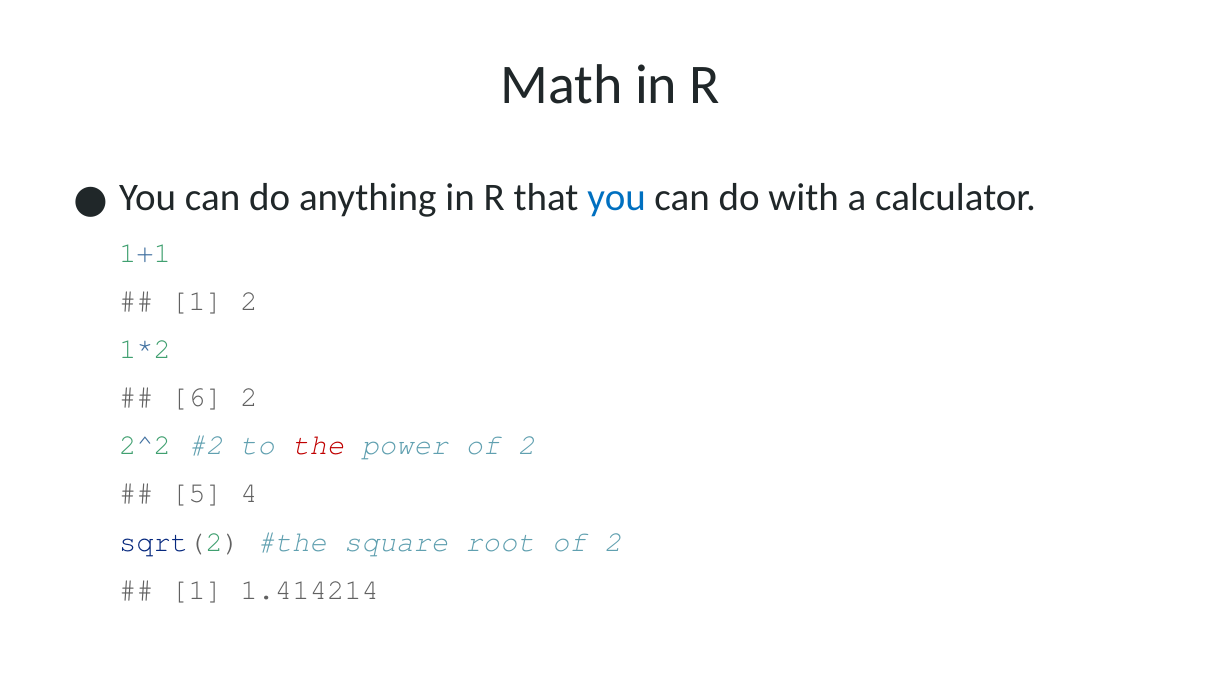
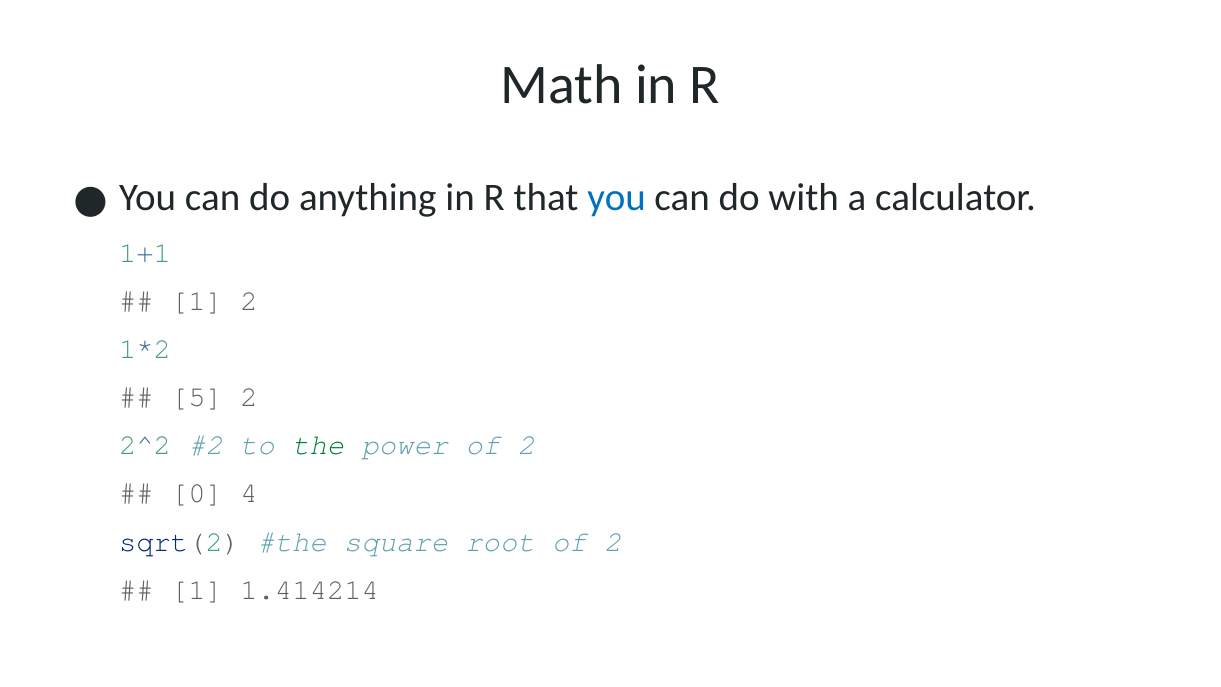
6: 6 -> 5 (197, 397)
the colour: red -> green (318, 445)
5: 5 -> 0 (197, 493)
